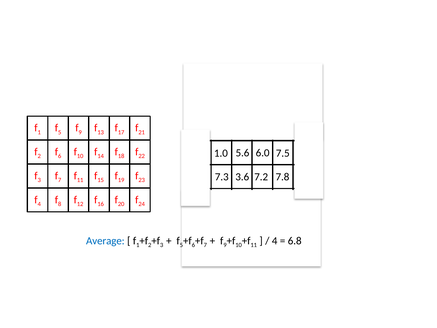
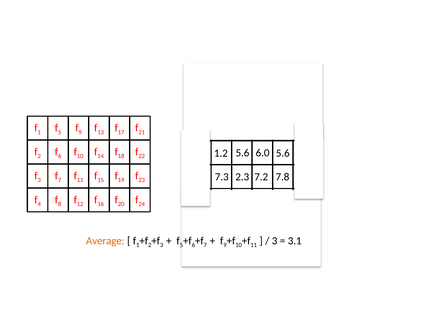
1.0: 1.0 -> 1.2 (221, 153)
6.0 7.5: 7.5 -> 5.6 (283, 153)
3.6: 3.6 -> 2.3 (242, 177)
Average colour: blue -> orange (105, 241)
4: 4 -> 3 (275, 241)
6.8: 6.8 -> 3.1 (295, 241)
